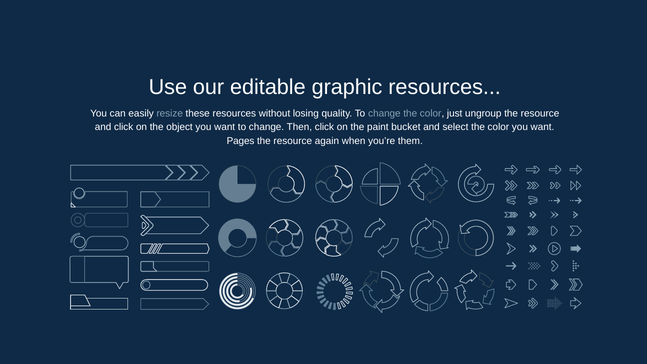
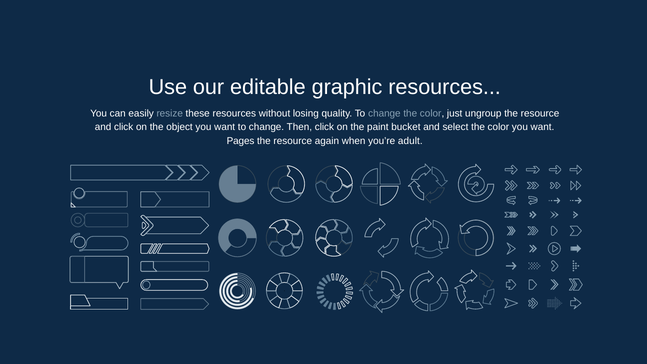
them: them -> adult (410, 141)
